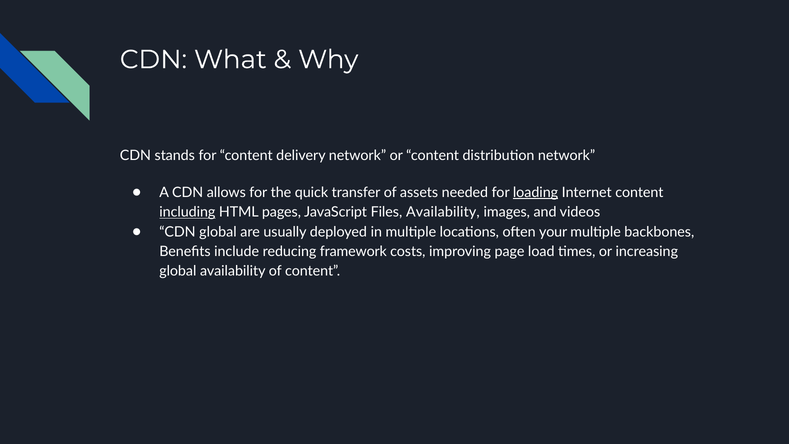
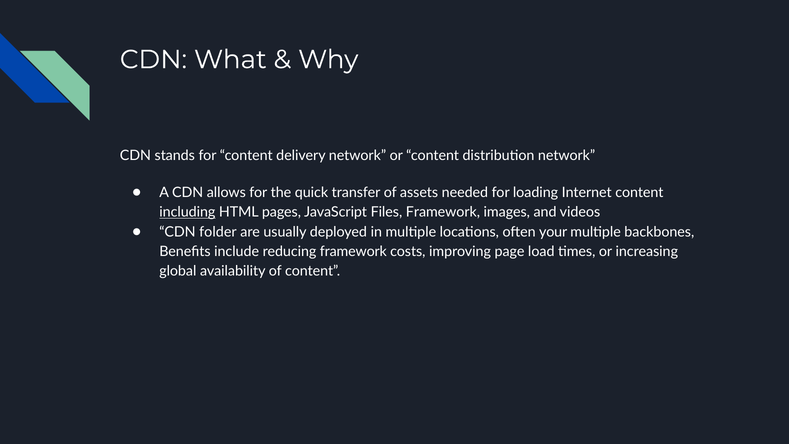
loading underline: present -> none (536, 192)
Files Availability: Availability -> Framework (443, 212)
CDN global: global -> folder (218, 232)
